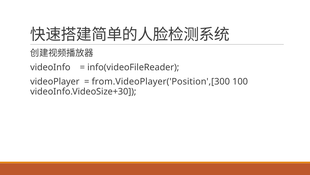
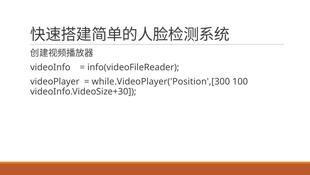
from.VideoPlayer('Position',[300: from.VideoPlayer('Position',[300 -> while.VideoPlayer('Position',[300 (161, 81)
